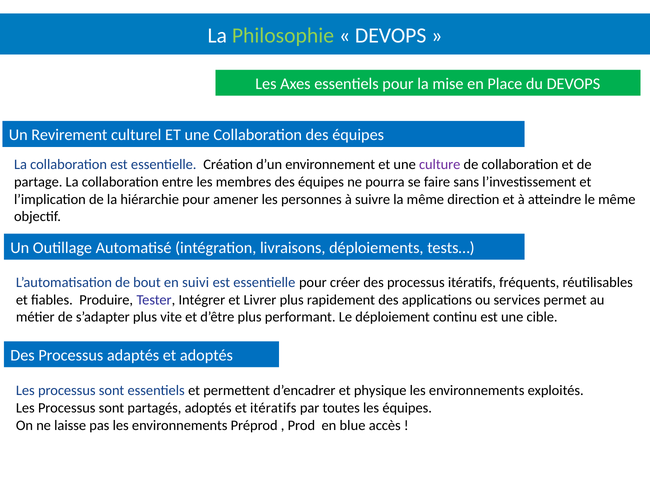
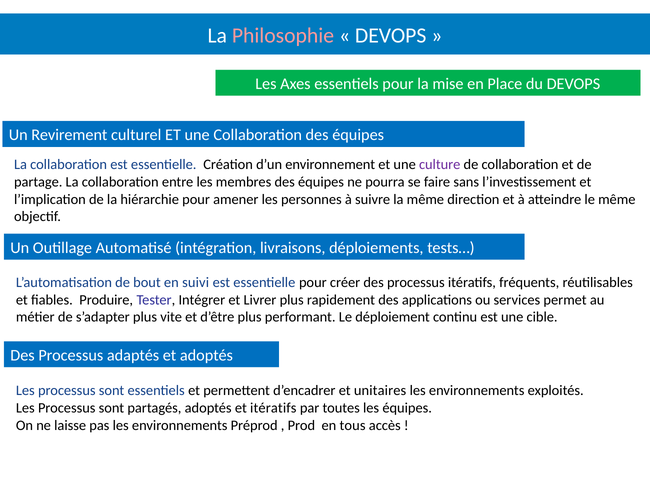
Philosophie colour: light green -> pink (283, 35)
physique: physique -> unitaires (380, 390)
blue: blue -> tous (353, 425)
